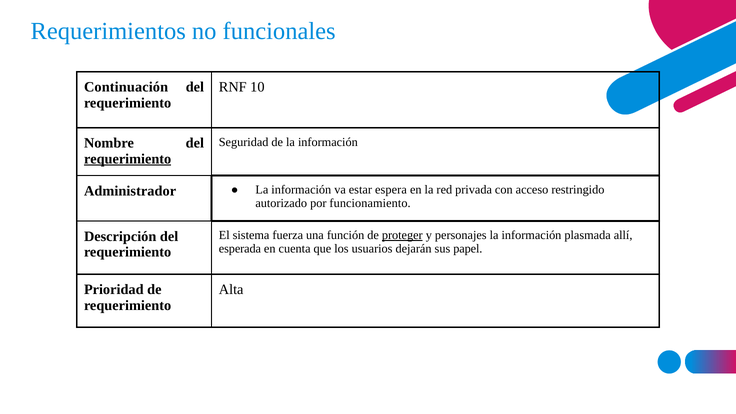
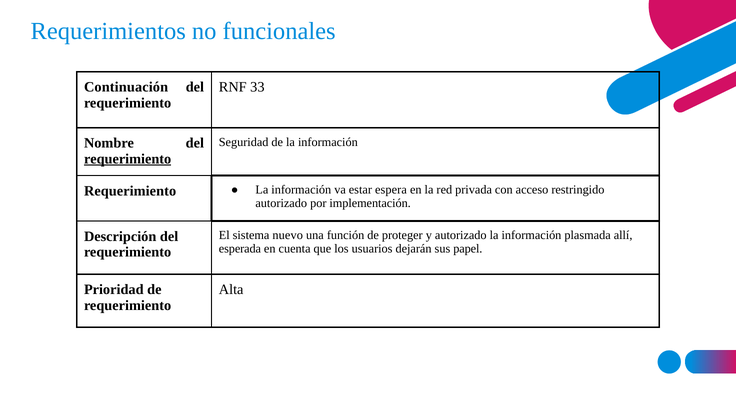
10: 10 -> 33 (257, 87)
Administrador: Administrador -> Requerimiento (130, 191)
funcionamiento: funcionamiento -> implementación (370, 203)
fuerza: fuerza -> nuevo (288, 235)
proteger underline: present -> none (402, 235)
y personajes: personajes -> autorizado (461, 235)
